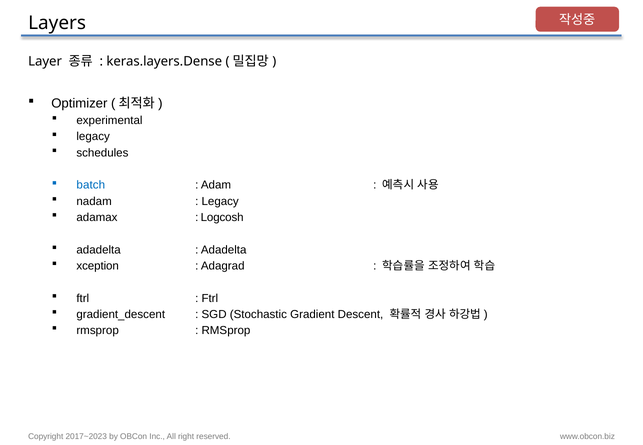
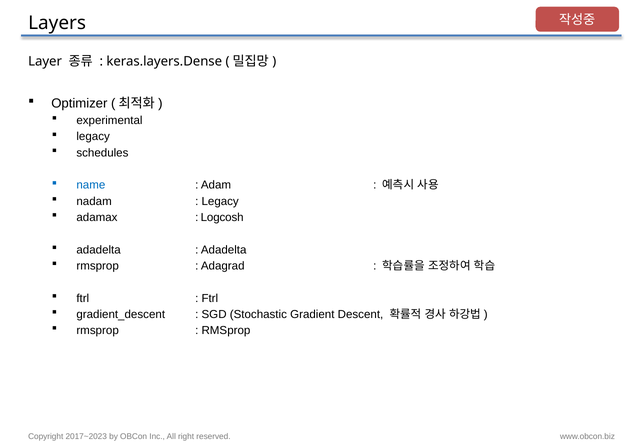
batch: batch -> name (91, 185)
xception: xception -> rmsprop (98, 266)
